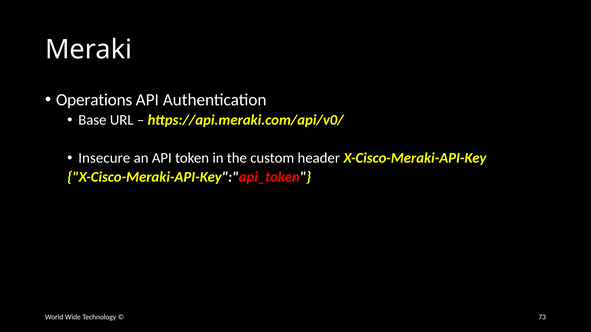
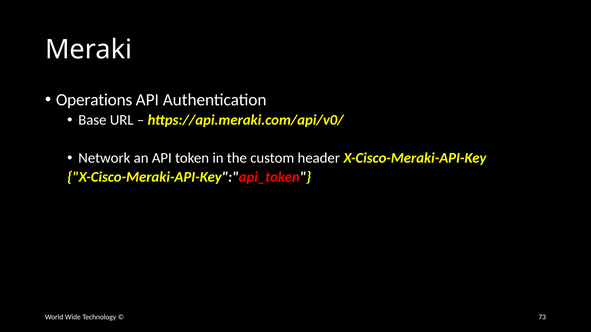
Insecure: Insecure -> Network (104, 158)
